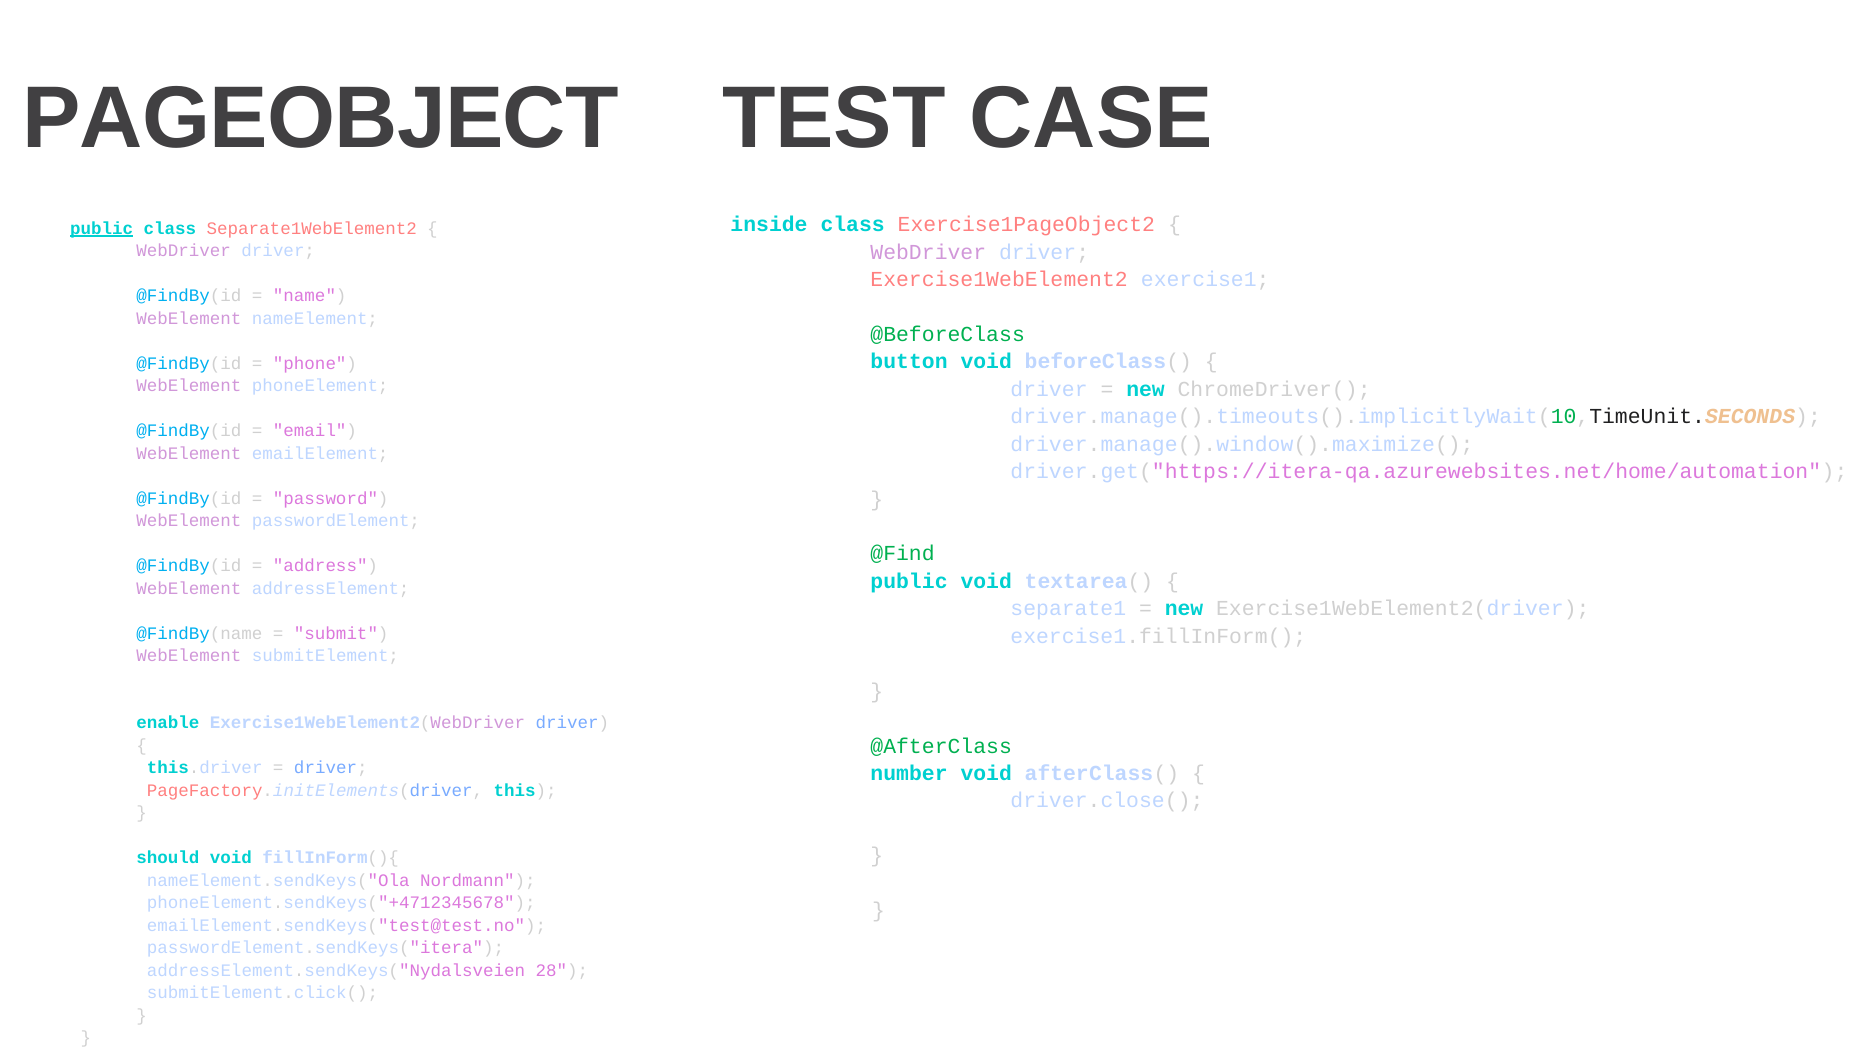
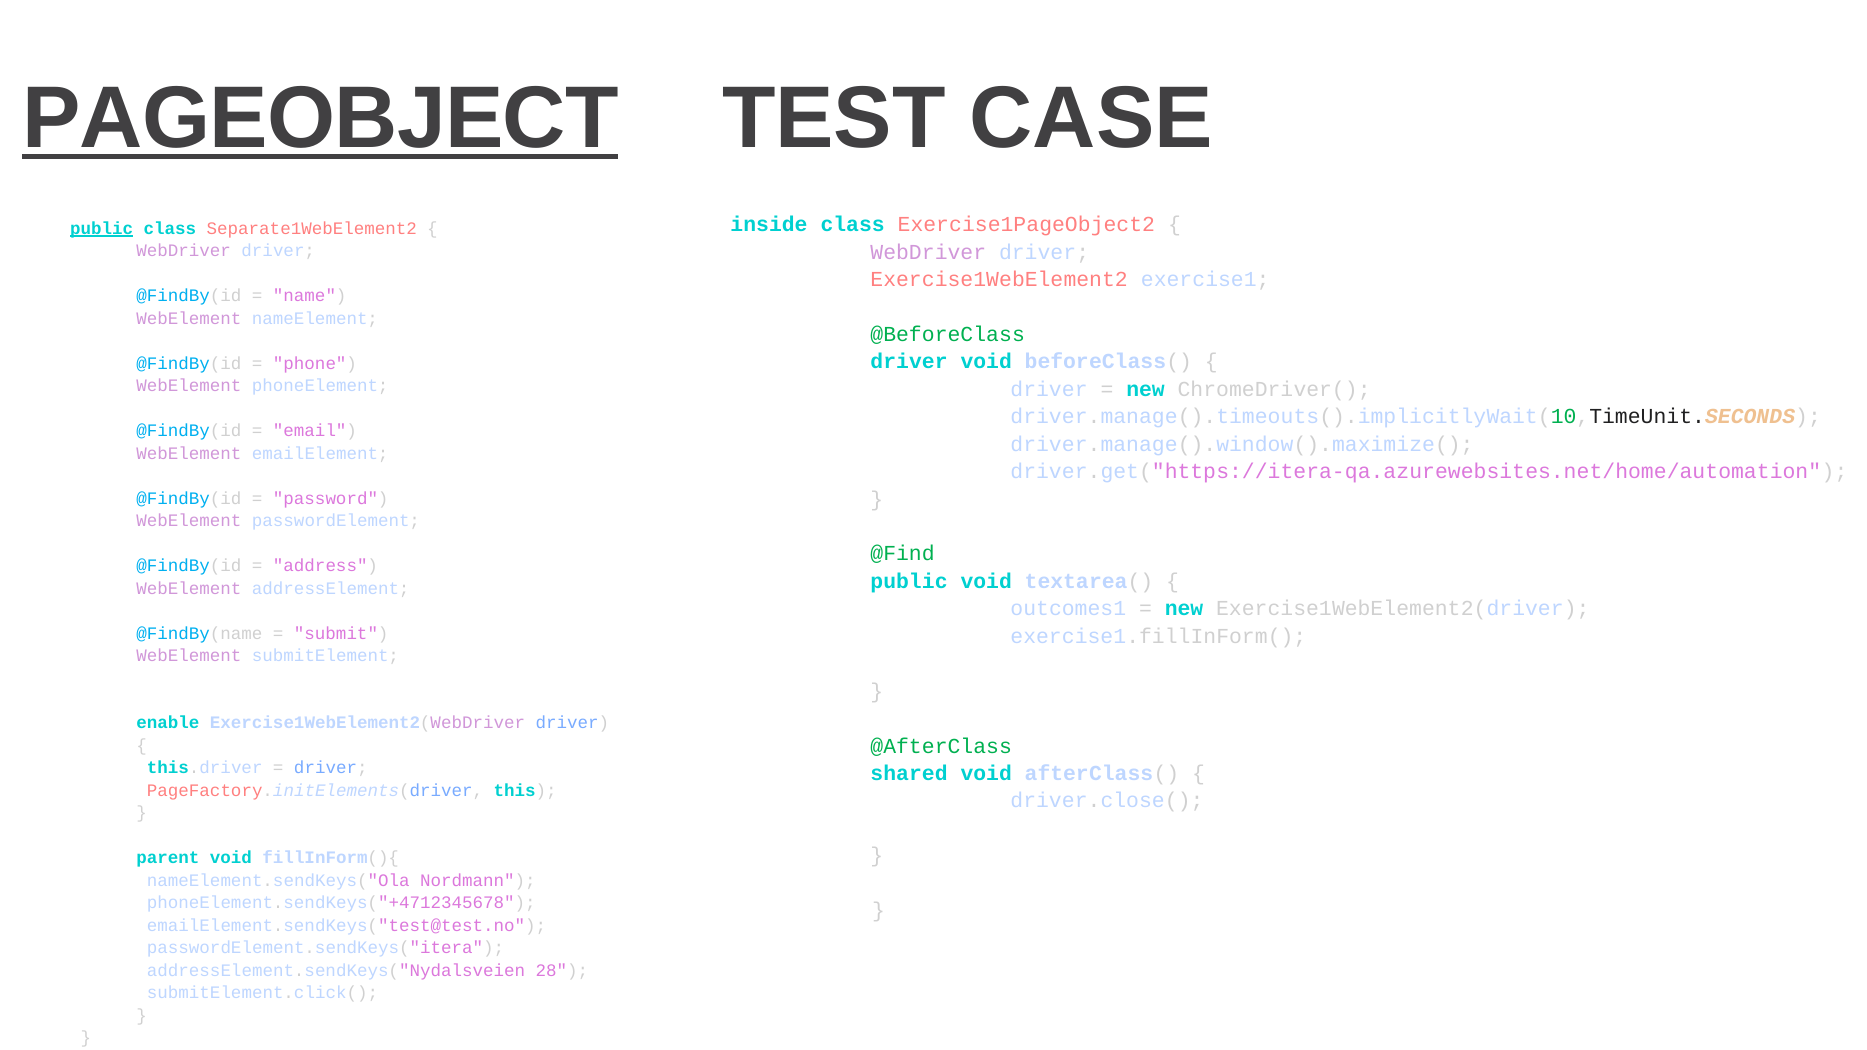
PAGEOBJECT underline: none -> present (321, 119)
button: button -> driver (909, 362)
separate1: separate1 -> outcomes1 (1068, 609)
number: number -> shared (909, 774)
should: should -> parent (168, 858)
